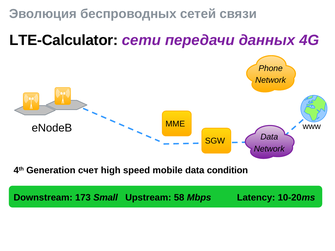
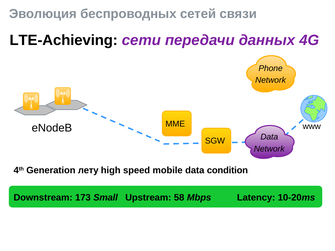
LTE-Calculator: LTE-Calculator -> LTE-Achieving (64, 40)
счет: счет -> лету (88, 171)
